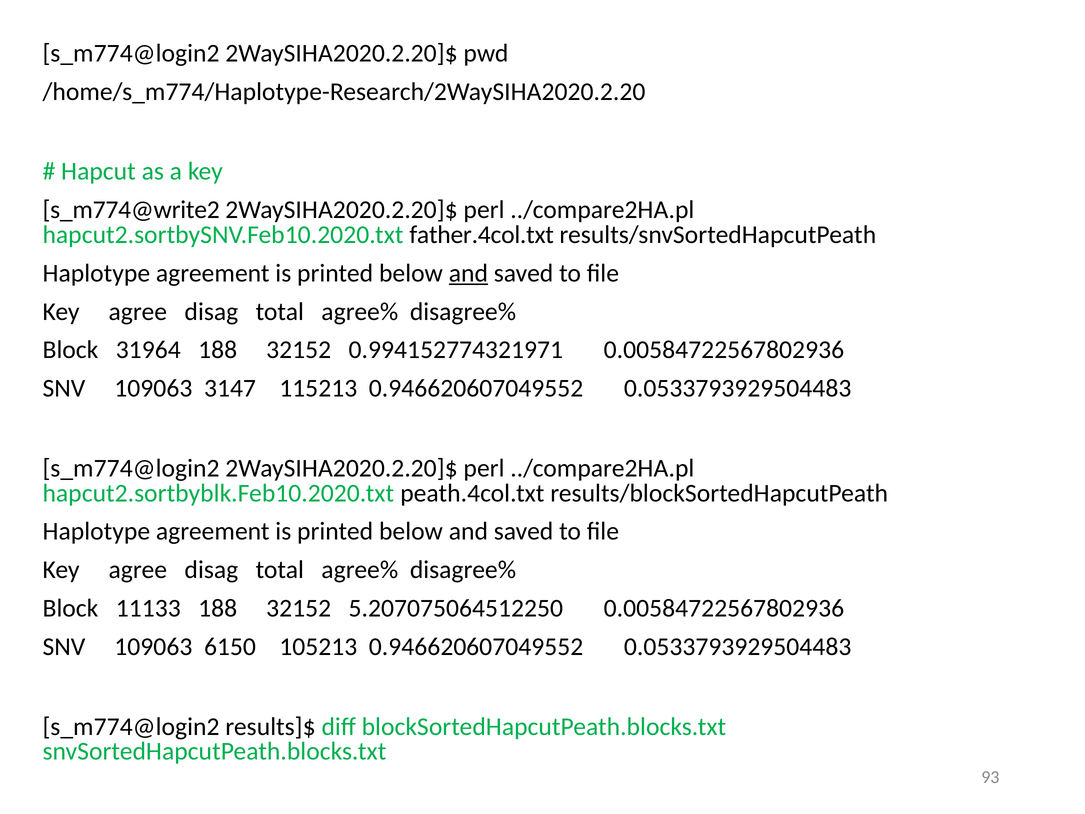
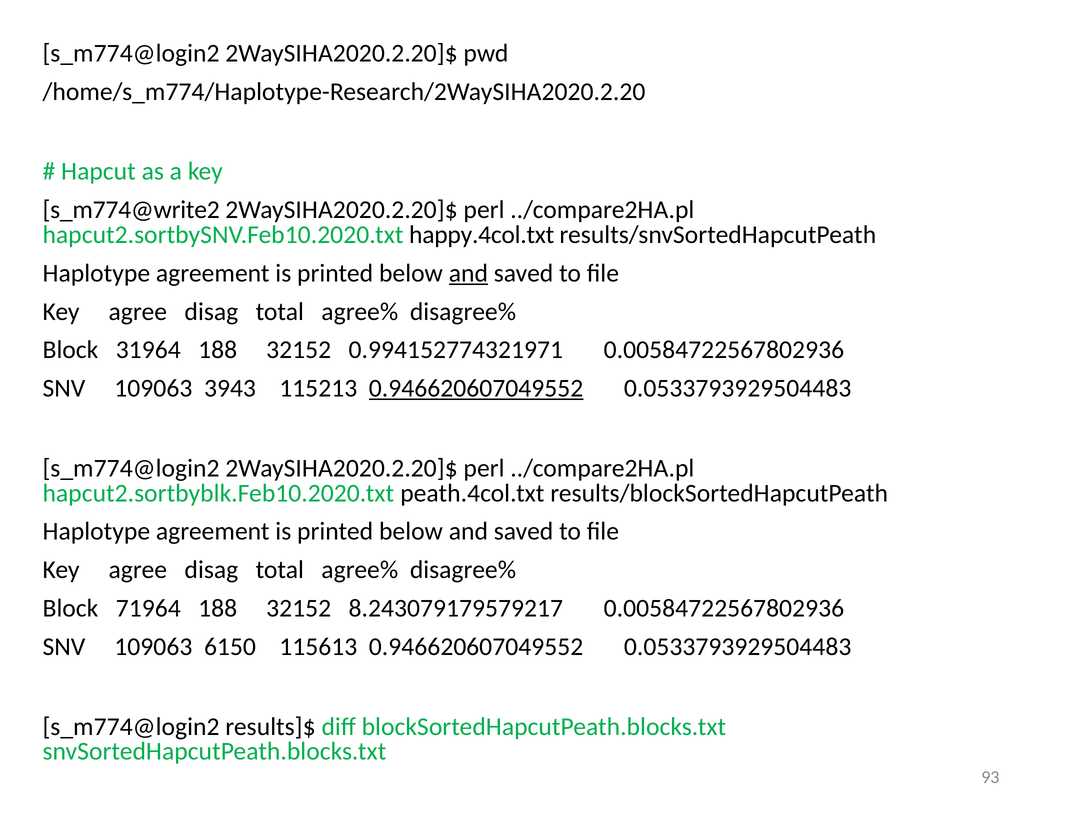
father.4col.txt: father.4col.txt -> happy.4col.txt (482, 235)
3147: 3147 -> 3943 (230, 388)
0.946620607049552 underline: none -> present (476, 388)
11133: 11133 -> 71964 (148, 608)
5.207075064512250: 5.207075064512250 -> 8.243079179579217 (456, 608)
105213: 105213 -> 115613 (318, 647)
